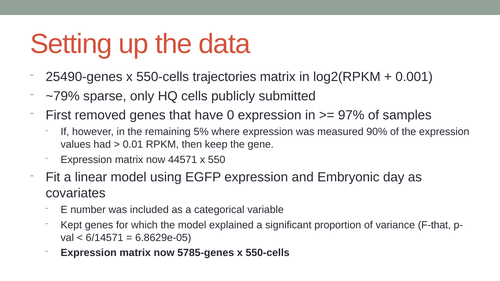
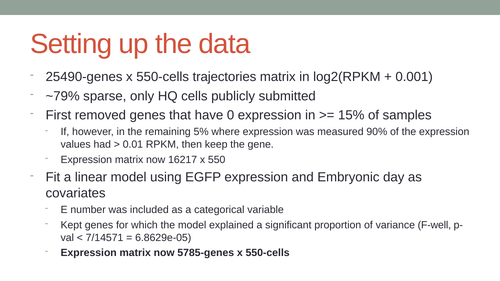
97%: 97% -> 15% (351, 115)
44571: 44571 -> 16217 (183, 160)
F-that: F-that -> F-well (434, 225)
6/14571: 6/14571 -> 7/14571 (105, 238)
